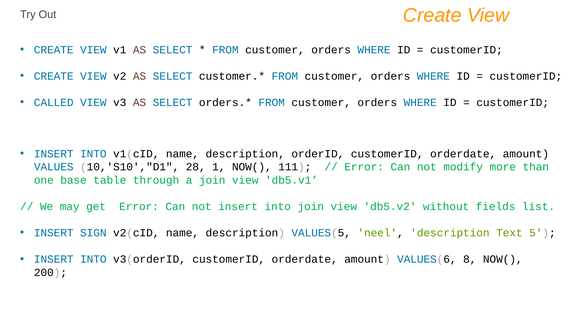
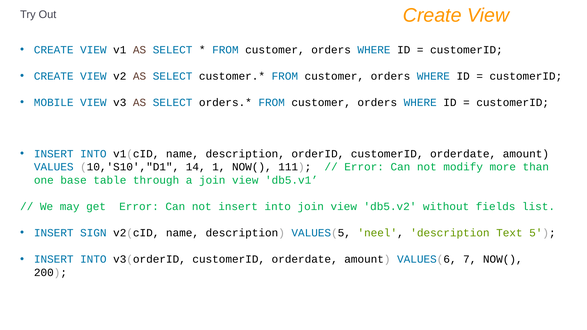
CALLED: CALLED -> MOBILE (54, 103)
28: 28 -> 14 (196, 167)
8: 8 -> 7 (470, 259)
